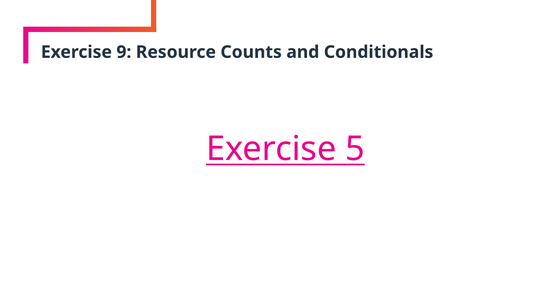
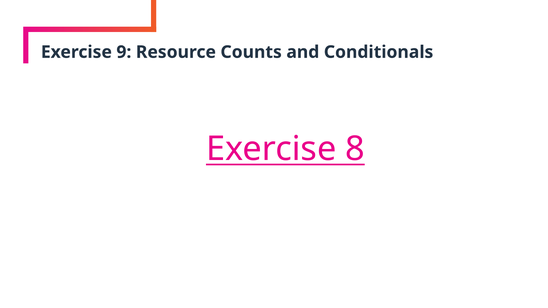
5: 5 -> 8 (355, 149)
